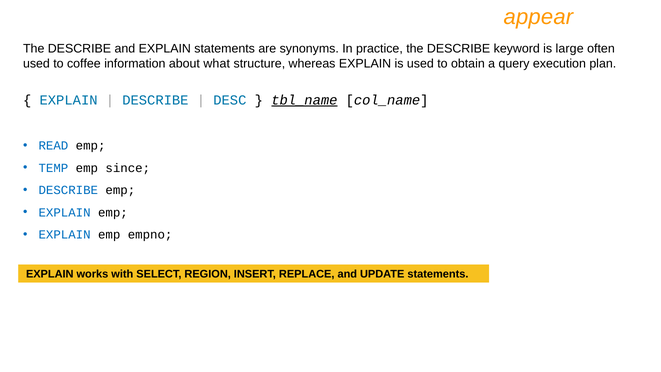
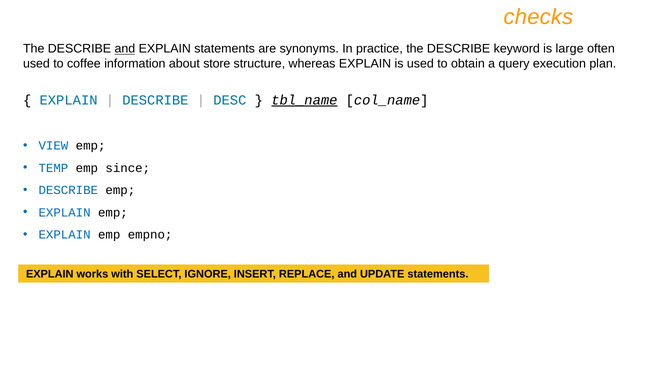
appear: appear -> checks (538, 17)
and underline: none -> present (125, 49)
what: what -> store (217, 64)
READ: READ -> VIEW (53, 146)
REGION: REGION -> IGNORE (208, 274)
